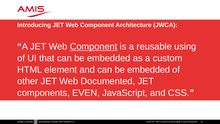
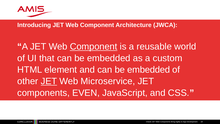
using: using -> world (185, 46)
JET underline: none -> present (49, 81)
Documented: Documented -> Microservice (108, 81)
